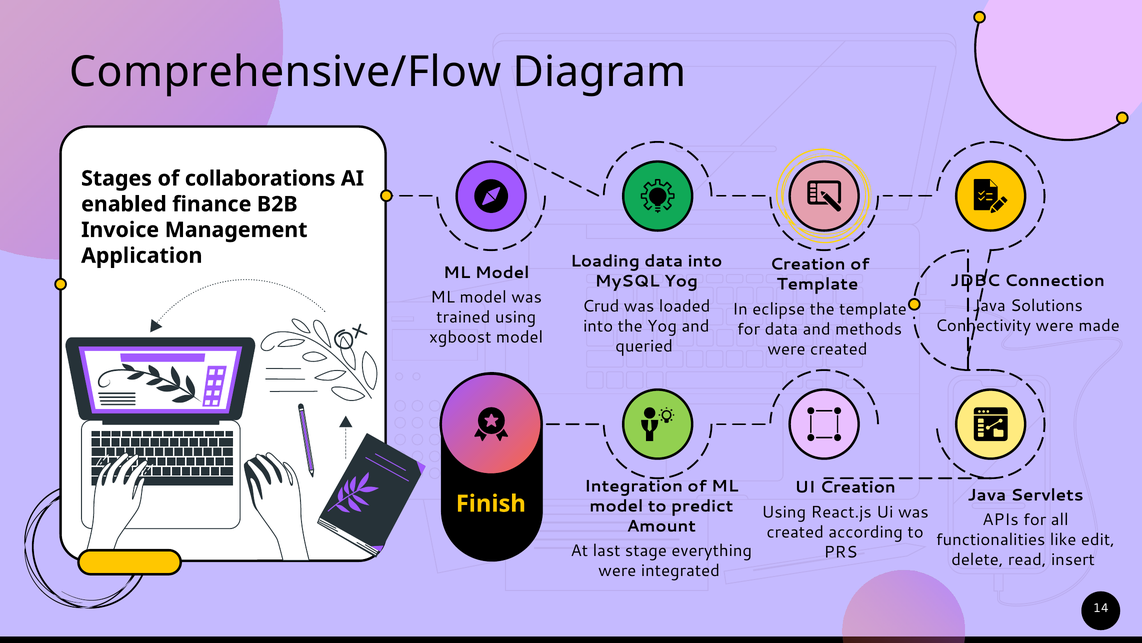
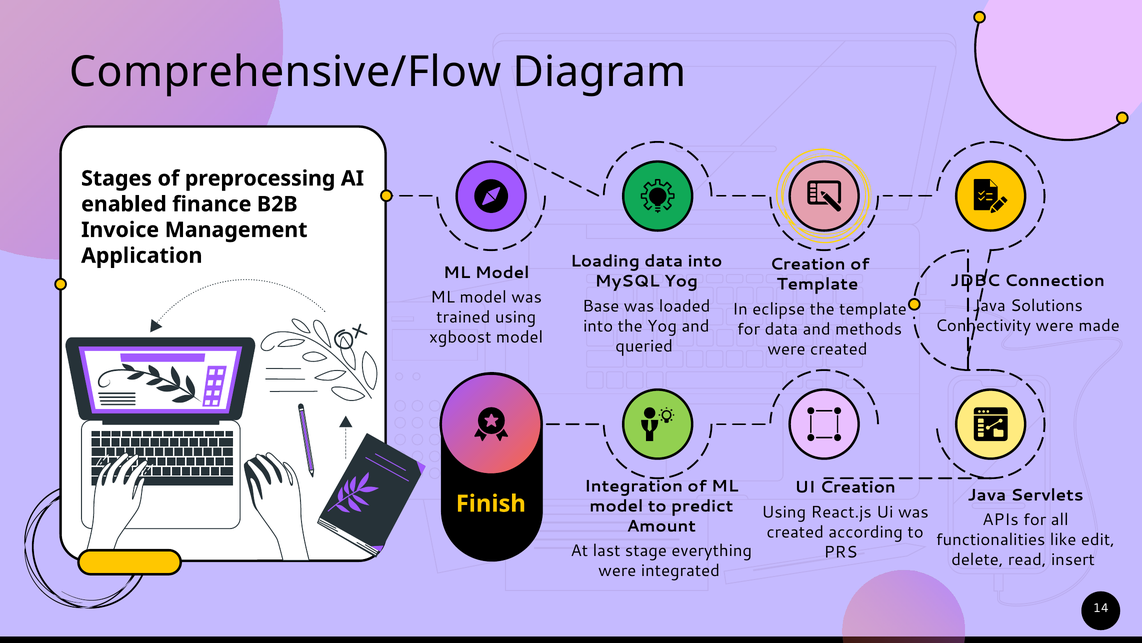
collaborations: collaborations -> preprocessing (260, 178)
Crud: Crud -> Base (601, 306)
